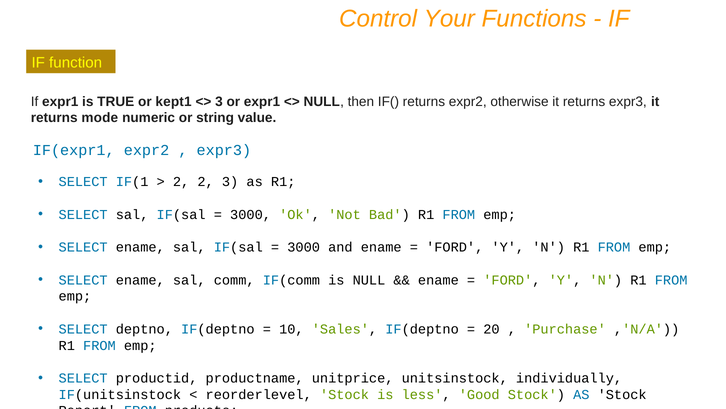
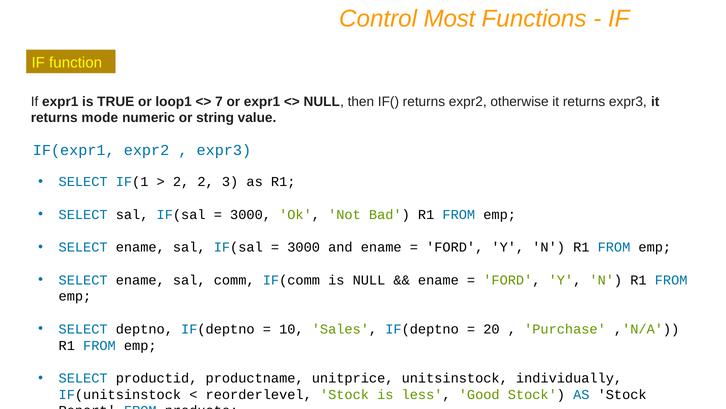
Your: Your -> Most (449, 19)
kept1: kept1 -> loop1 (174, 101)
3: 3 -> 7 (219, 101)
